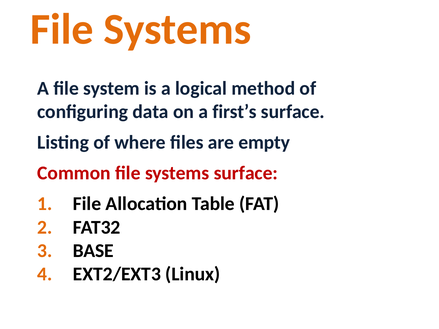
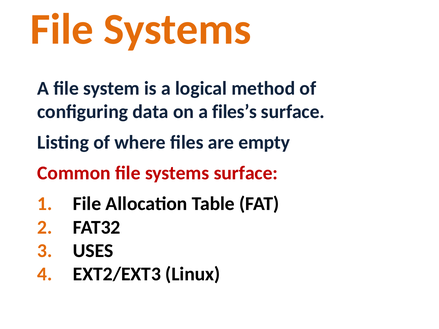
first’s: first’s -> files’s (235, 112)
BASE: BASE -> USES (93, 251)
